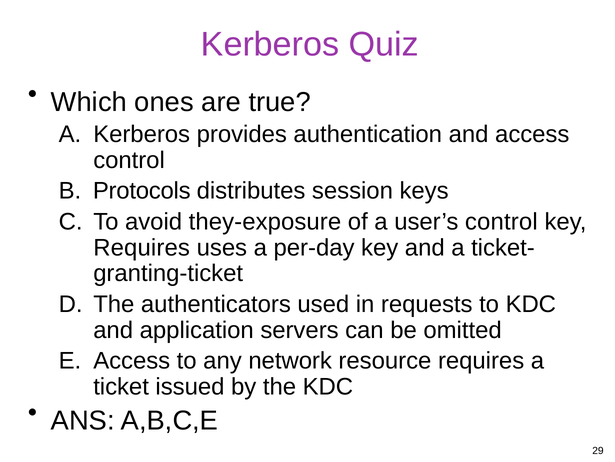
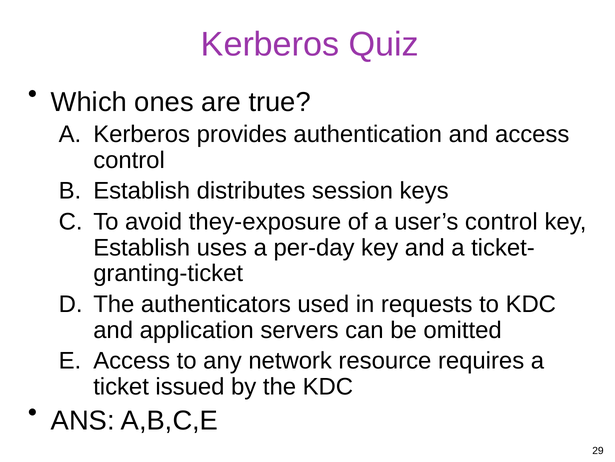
Protocols: Protocols -> Establish (142, 191)
Requires: Requires -> Establish (142, 247)
